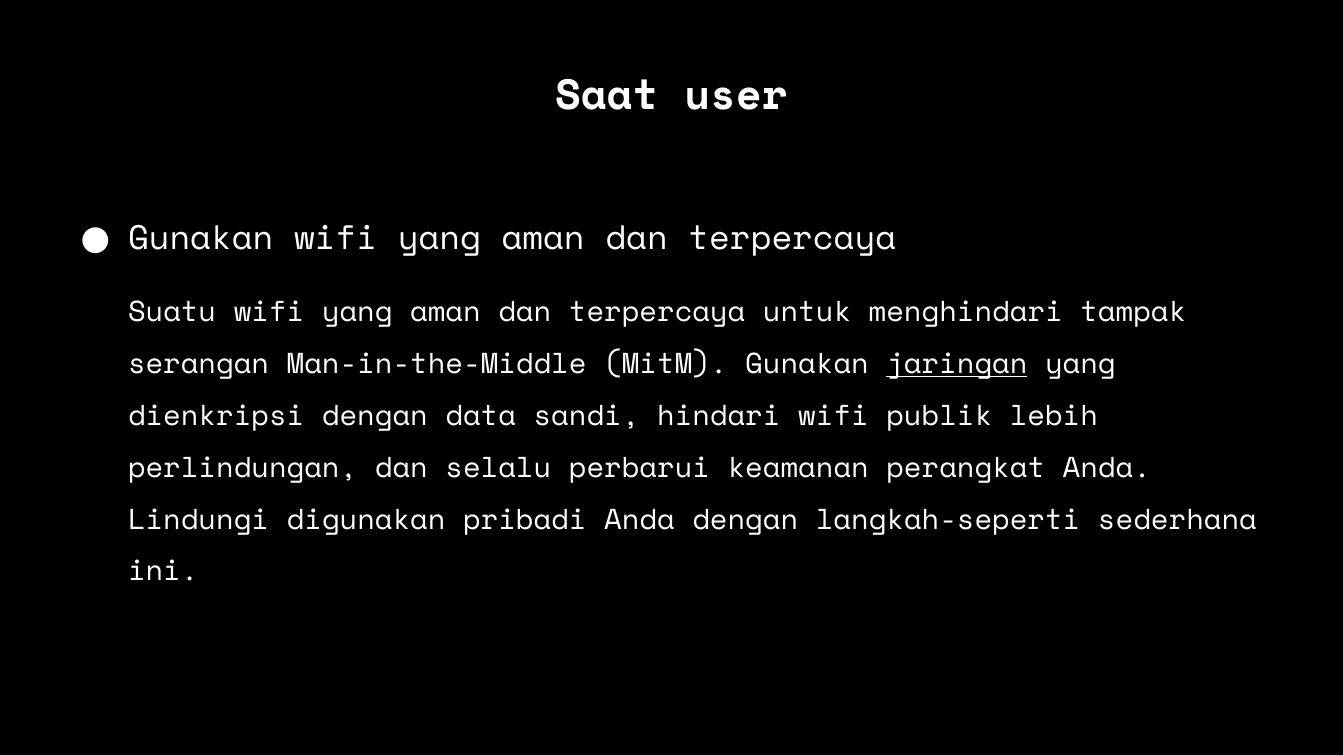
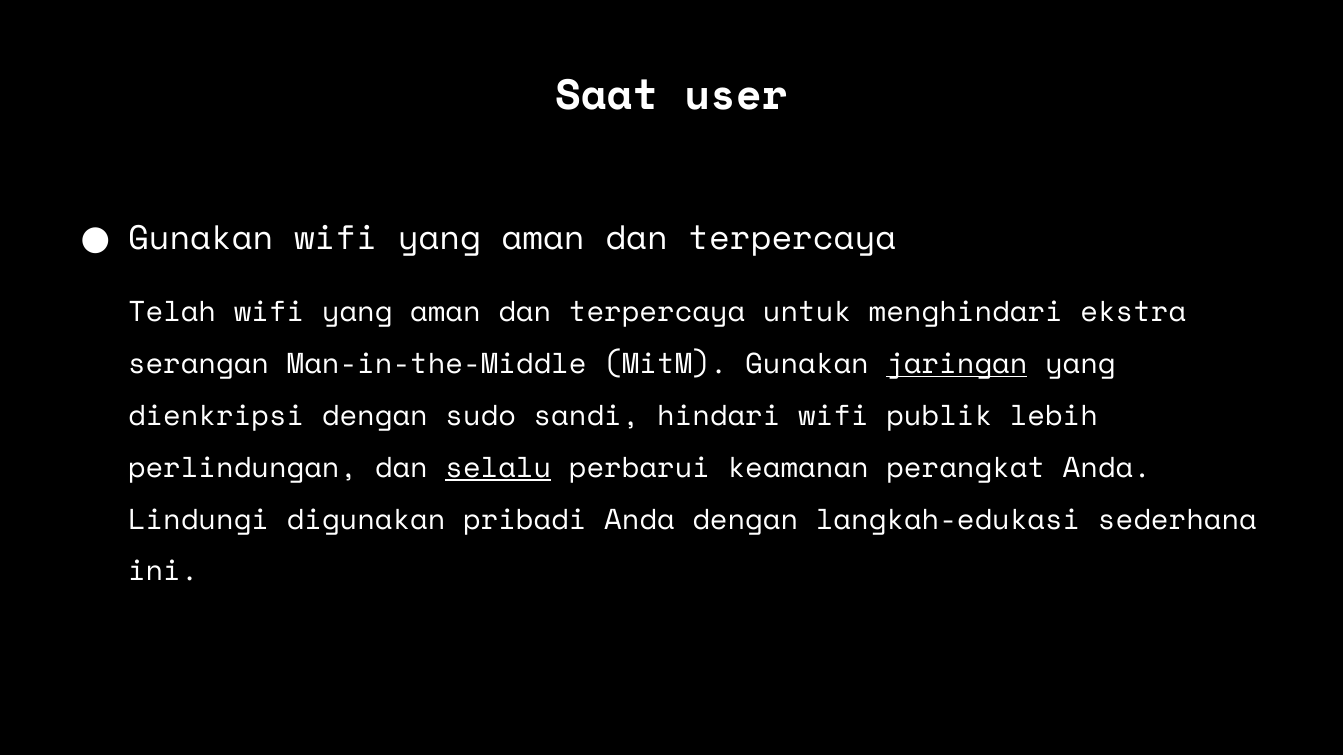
Suatu: Suatu -> Telah (172, 313)
tampak: tampak -> ekstra (1133, 313)
data: data -> sudo (481, 416)
selalu underline: none -> present (498, 468)
langkah-seperti: langkah-seperti -> langkah-edukasi (948, 520)
